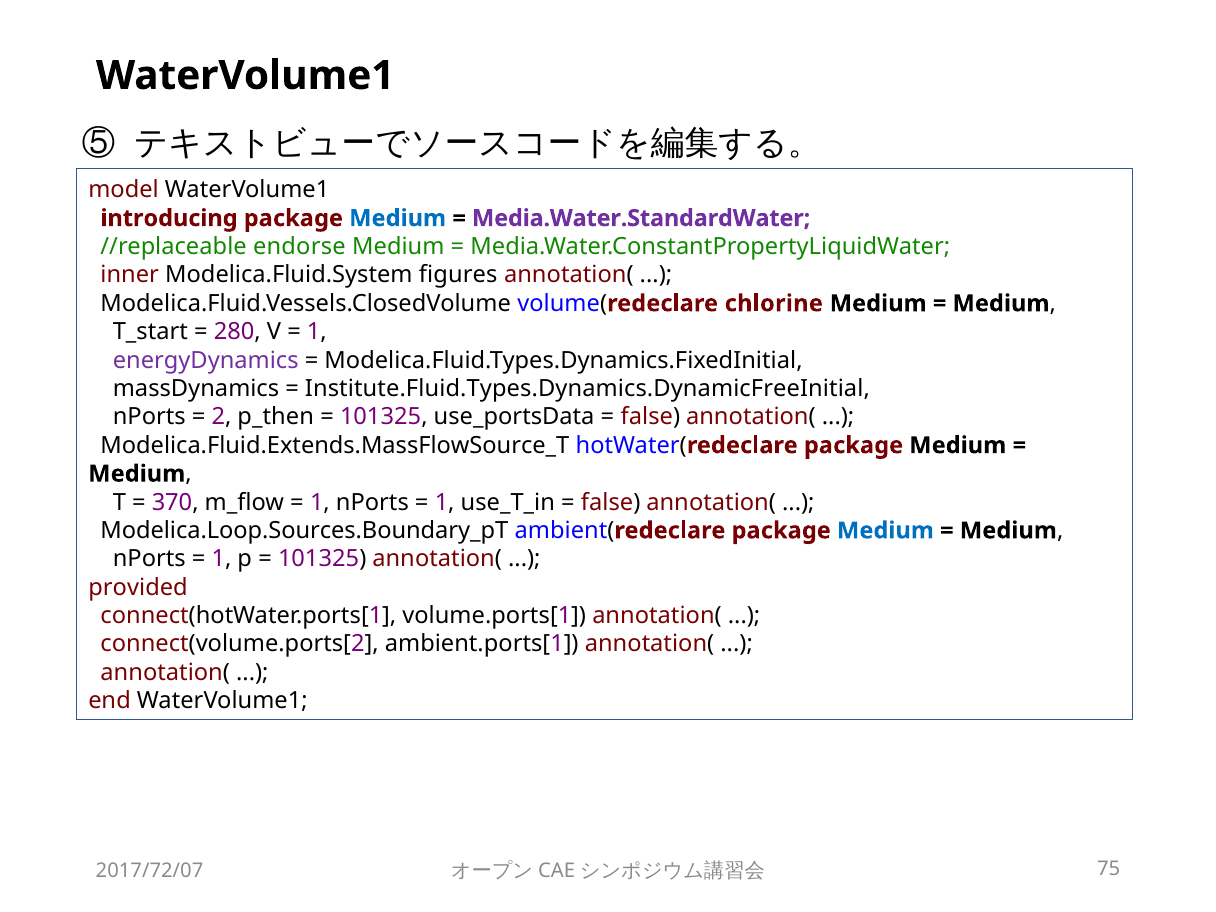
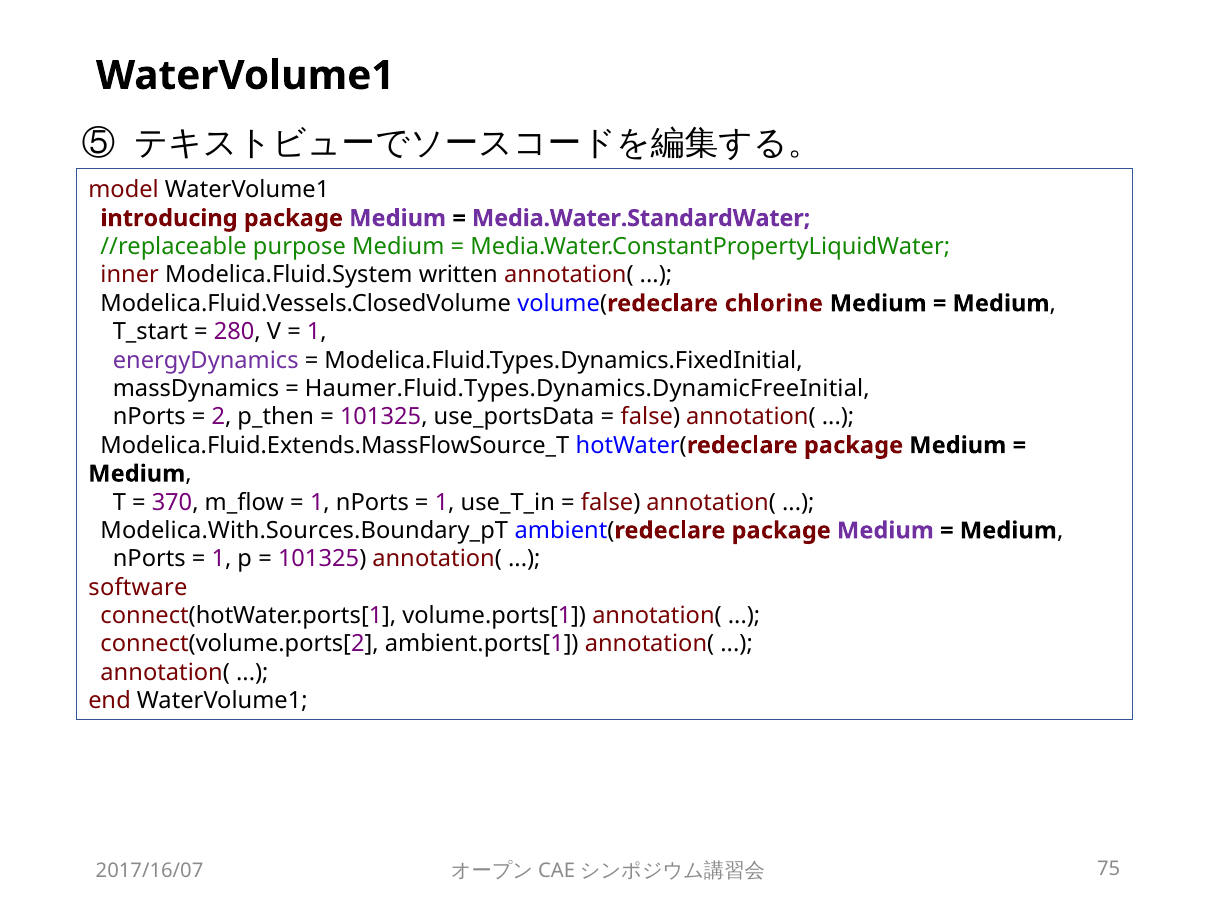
Medium colour: blue -> purple (398, 218)
endorse: endorse -> purpose (299, 247)
figures: figures -> written (458, 275)
Institute.Fluid.Types.Dynamics.DynamicFreeInitial: Institute.Fluid.Types.Dynamics.DynamicFreeInitial -> Haumer.Fluid.Types.Dynamics.DynamicFreeInitial (587, 389)
Modelica.Loop.Sources.Boundary_pT: Modelica.Loop.Sources.Boundary_pT -> Modelica.With.Sources.Boundary_pT (304, 531)
Medium colour: blue -> purple (885, 531)
provided: provided -> software (138, 587)
2017/72/07: 2017/72/07 -> 2017/16/07 (150, 871)
